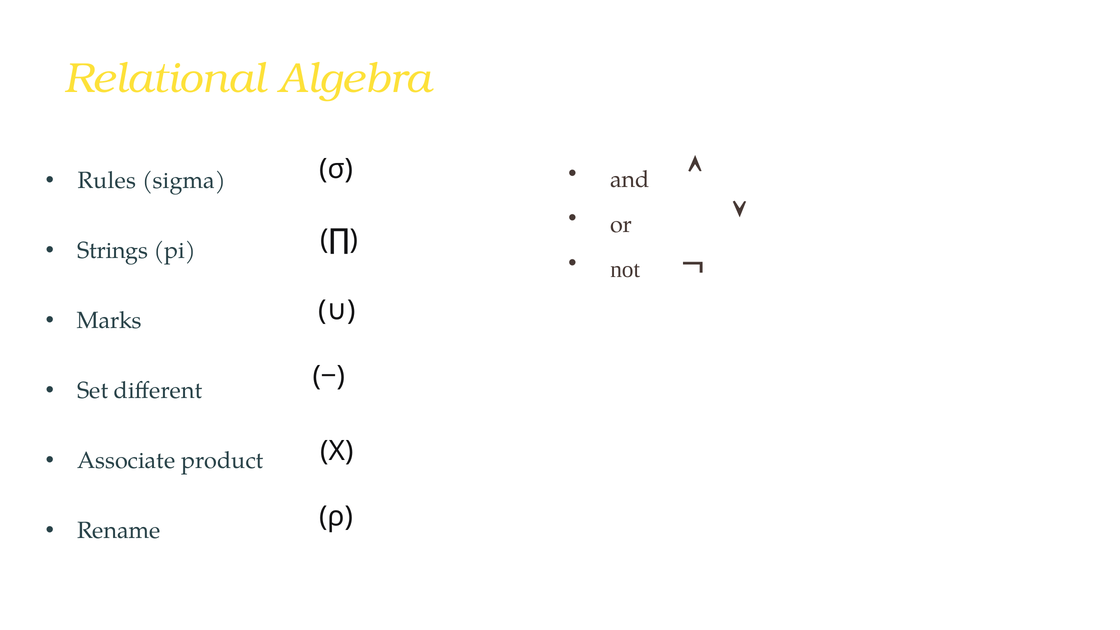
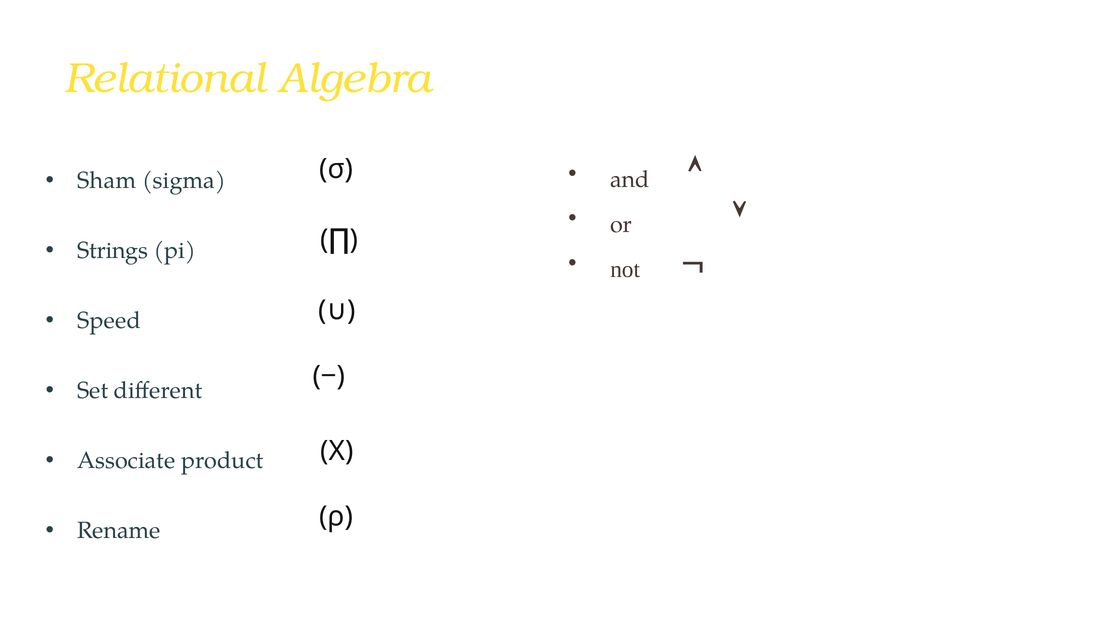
Rules: Rules -> Sham (107, 181)
Marks: Marks -> Speed (109, 321)
